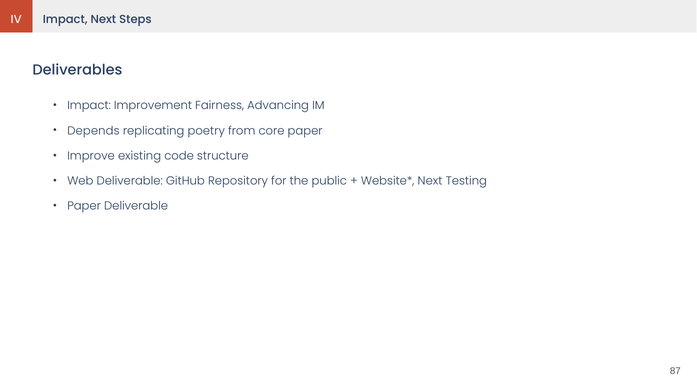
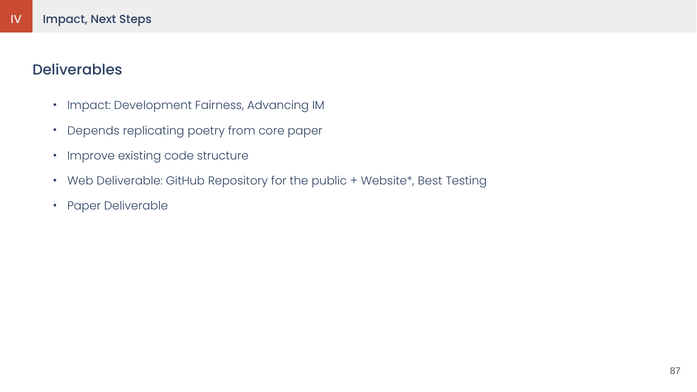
Improvement: Improvement -> Development (153, 106)
Next: Next -> Best (430, 181)
